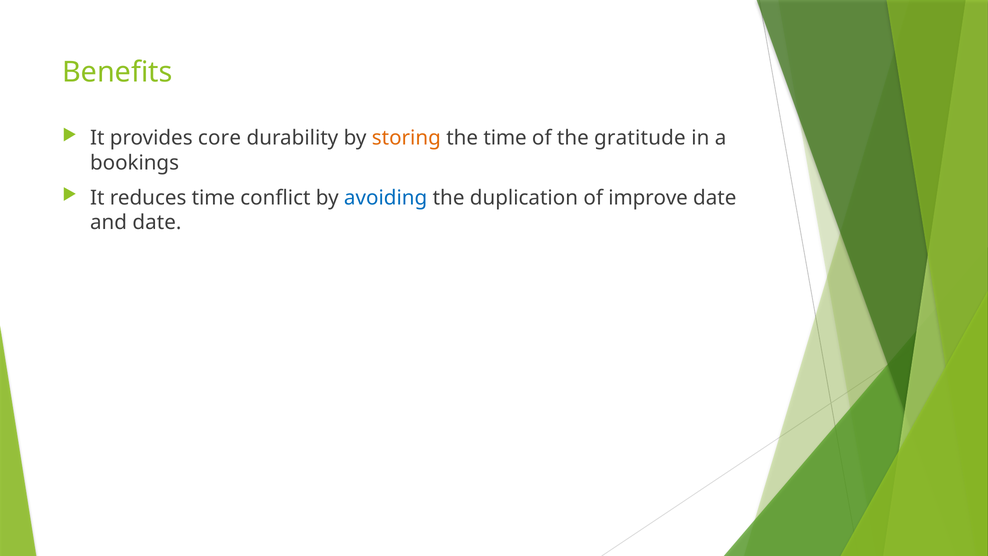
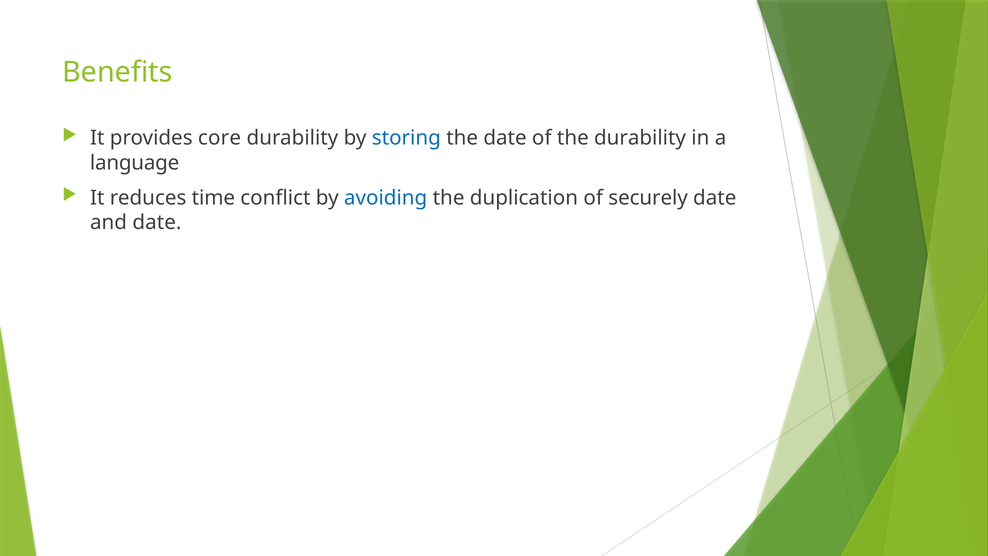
storing colour: orange -> blue (406, 138)
the time: time -> date (505, 138)
the gratitude: gratitude -> durability (640, 138)
bookings: bookings -> language (135, 163)
improve: improve -> securely (648, 198)
